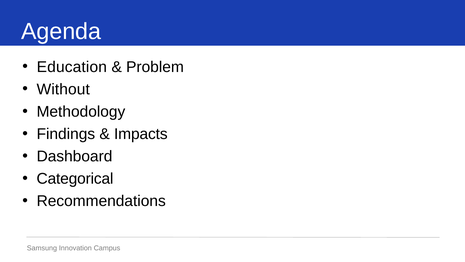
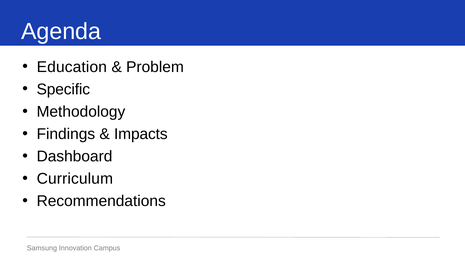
Without: Without -> Specific (63, 89)
Categorical: Categorical -> Curriculum (75, 179)
